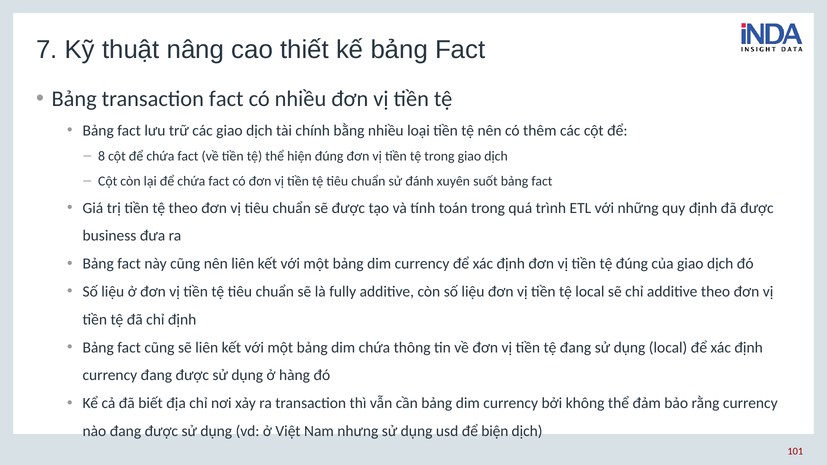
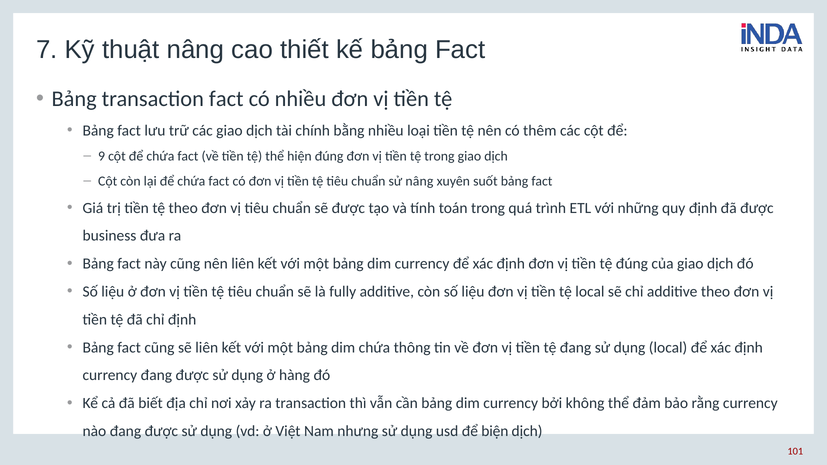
8: 8 -> 9 (102, 156)
sử đánh: đánh -> nâng (419, 181)
